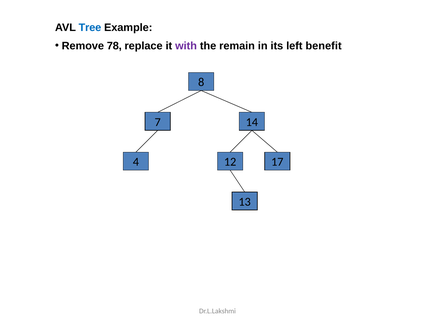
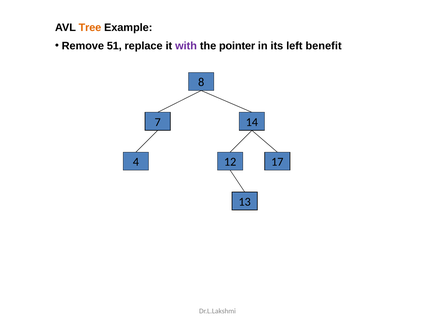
Tree colour: blue -> orange (90, 28)
78: 78 -> 51 (114, 46)
remain: remain -> pointer (237, 46)
